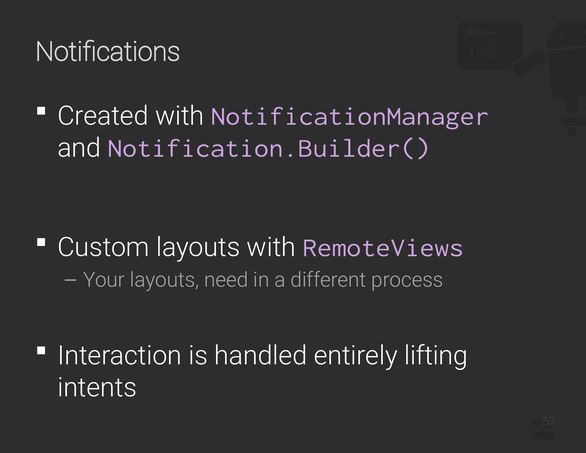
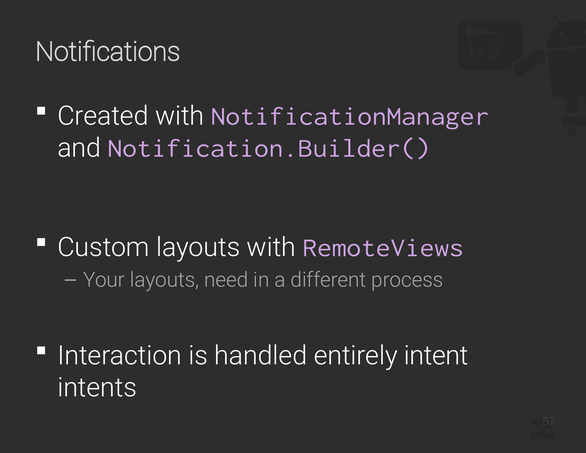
lifting: lifting -> intent (436, 356)
